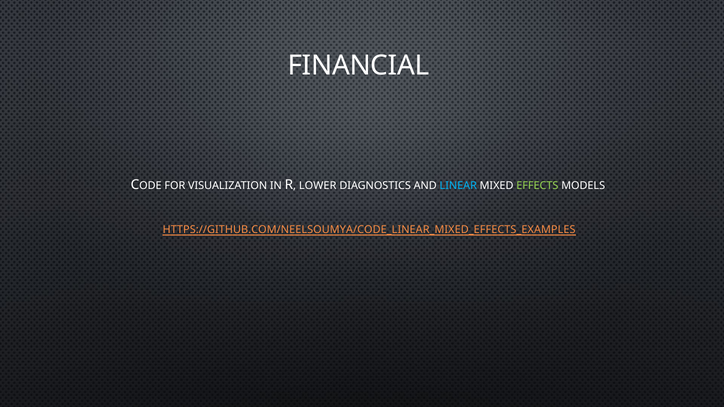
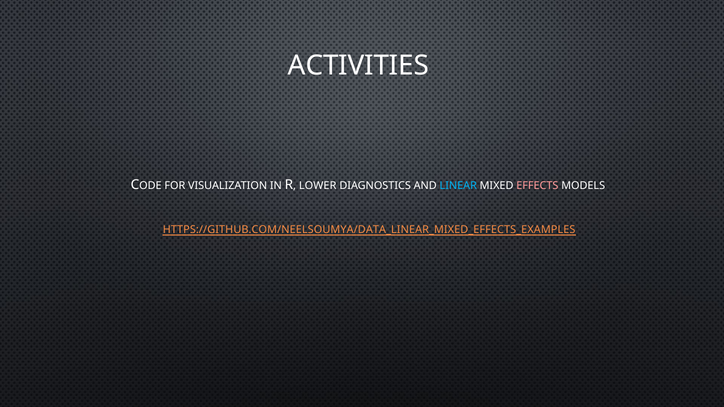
FINANCIAL: FINANCIAL -> ACTIVITIES (358, 66)
EFFECTS colour: light green -> pink (537, 186)
HTTPS://GITHUB.COM/NEELSOUMYA/CODE_LINEAR_MIXED_EFFECTS_EXAMPLES: HTTPS://GITHUB.COM/NEELSOUMYA/CODE_LINEAR_MIXED_EFFECTS_EXAMPLES -> HTTPS://GITHUB.COM/NEELSOUMYA/DATA_LINEAR_MIXED_EFFECTS_EXAMPLES (369, 230)
